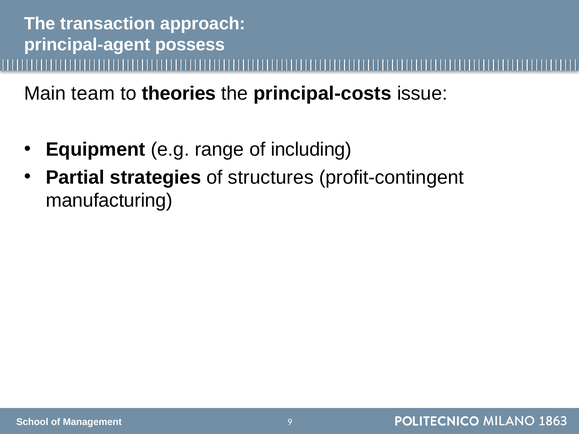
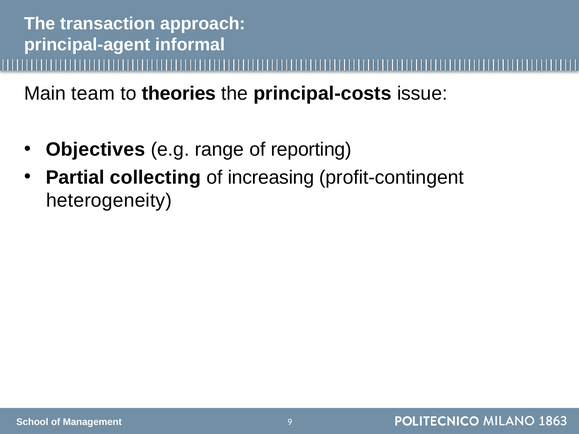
possess: possess -> informal (190, 45)
Equipment: Equipment -> Objectives (95, 149)
including: including -> reporting (311, 149)
strategies: strategies -> collecting (155, 177)
structures: structures -> increasing (271, 177)
manufacturing: manufacturing -> heterogeneity (109, 201)
